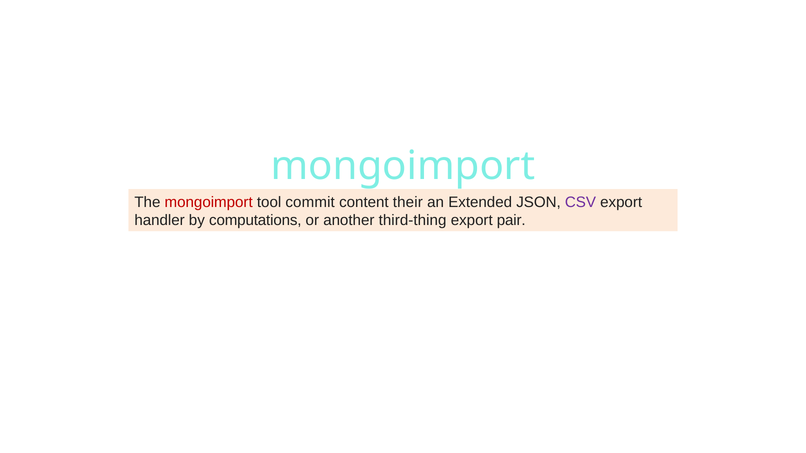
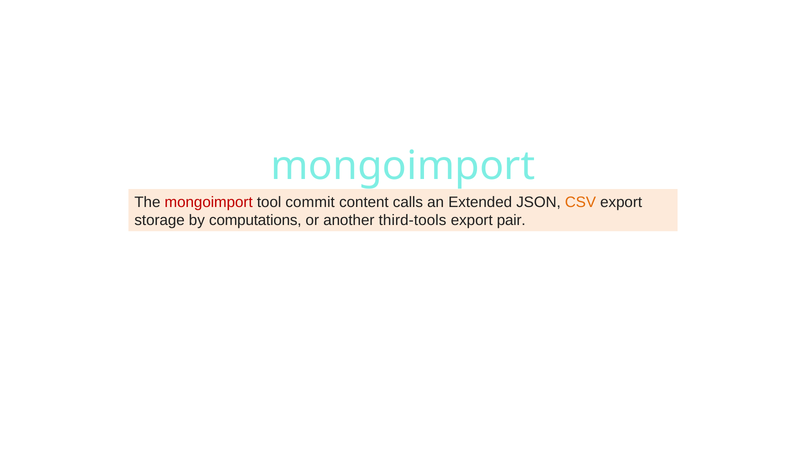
their: their -> calls (408, 202)
CSV colour: purple -> orange (580, 202)
handler: handler -> storage (160, 220)
third-thing: third-thing -> third-tools (413, 220)
